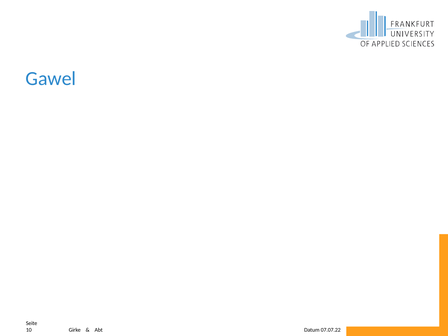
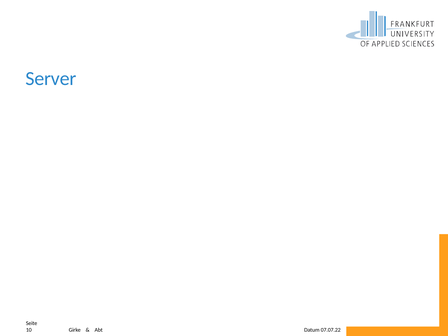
Gawel: Gawel -> Server (51, 79)
